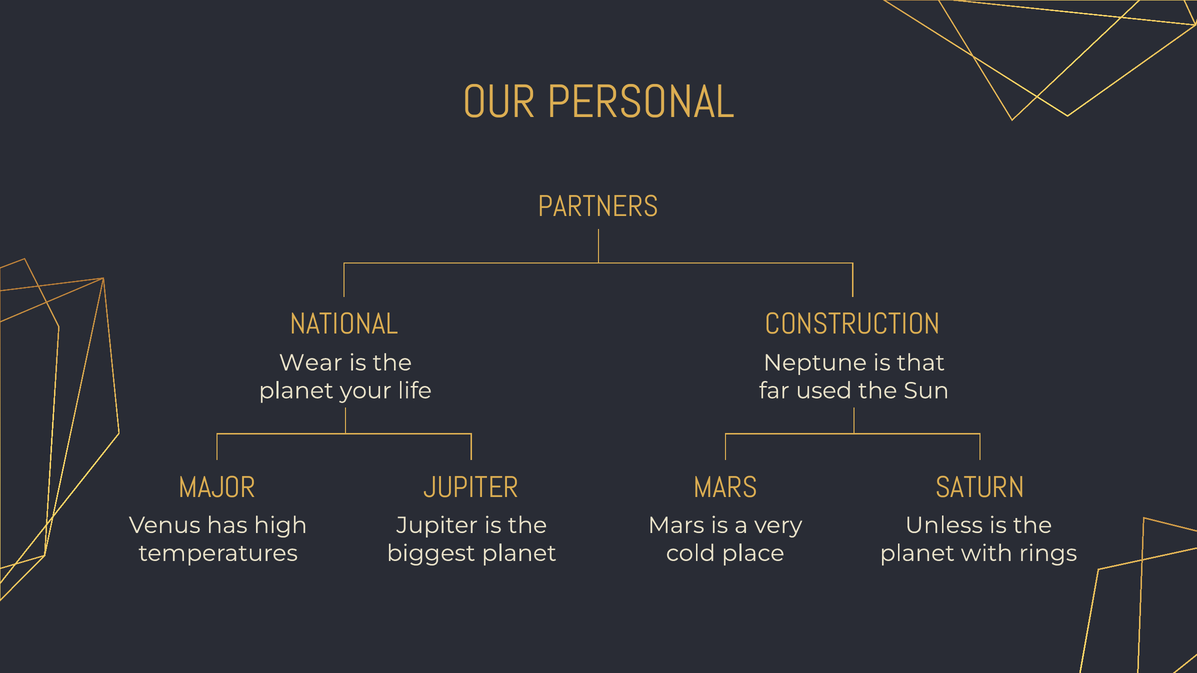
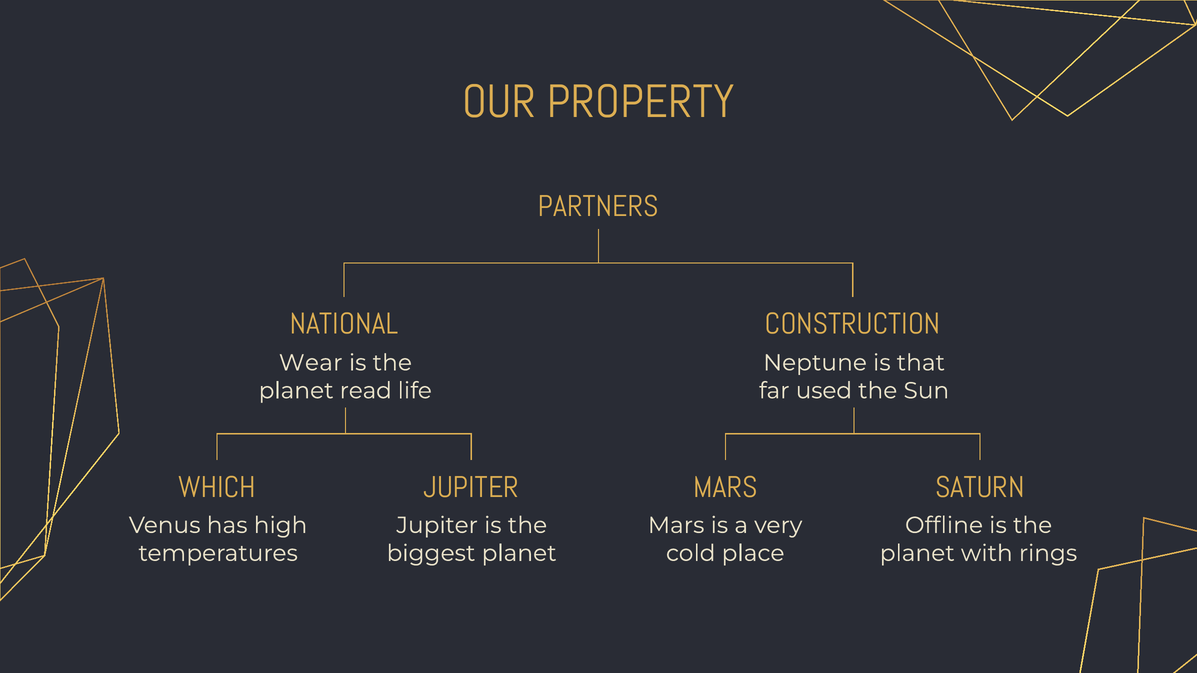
PERSONAL: PERSONAL -> PROPERTY (641, 102)
your: your -> read (366, 391)
MAJOR: MAJOR -> WHICH (217, 487)
Unless: Unless -> Offline (944, 526)
